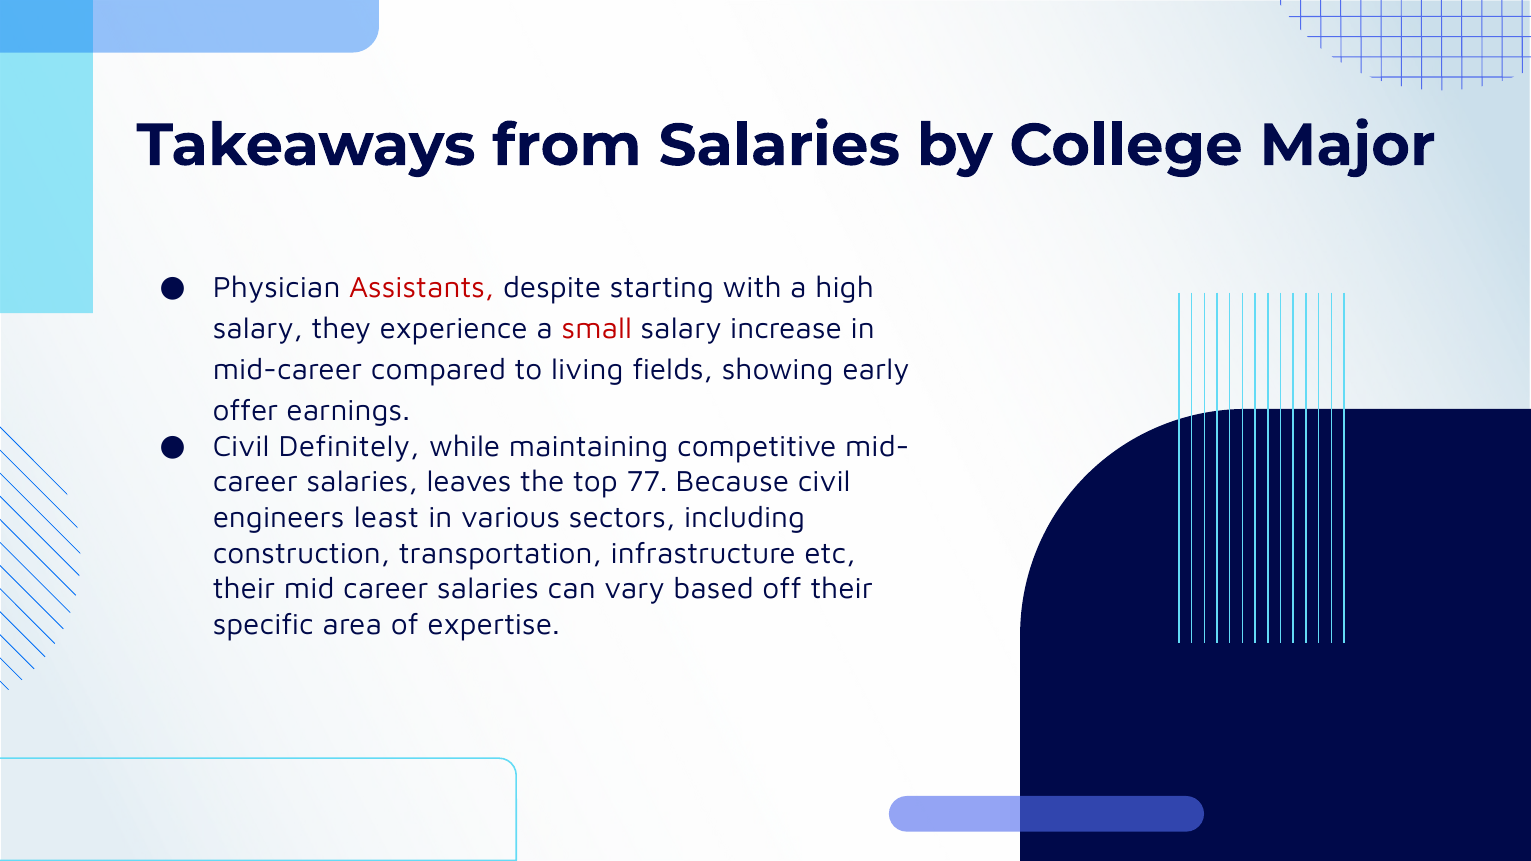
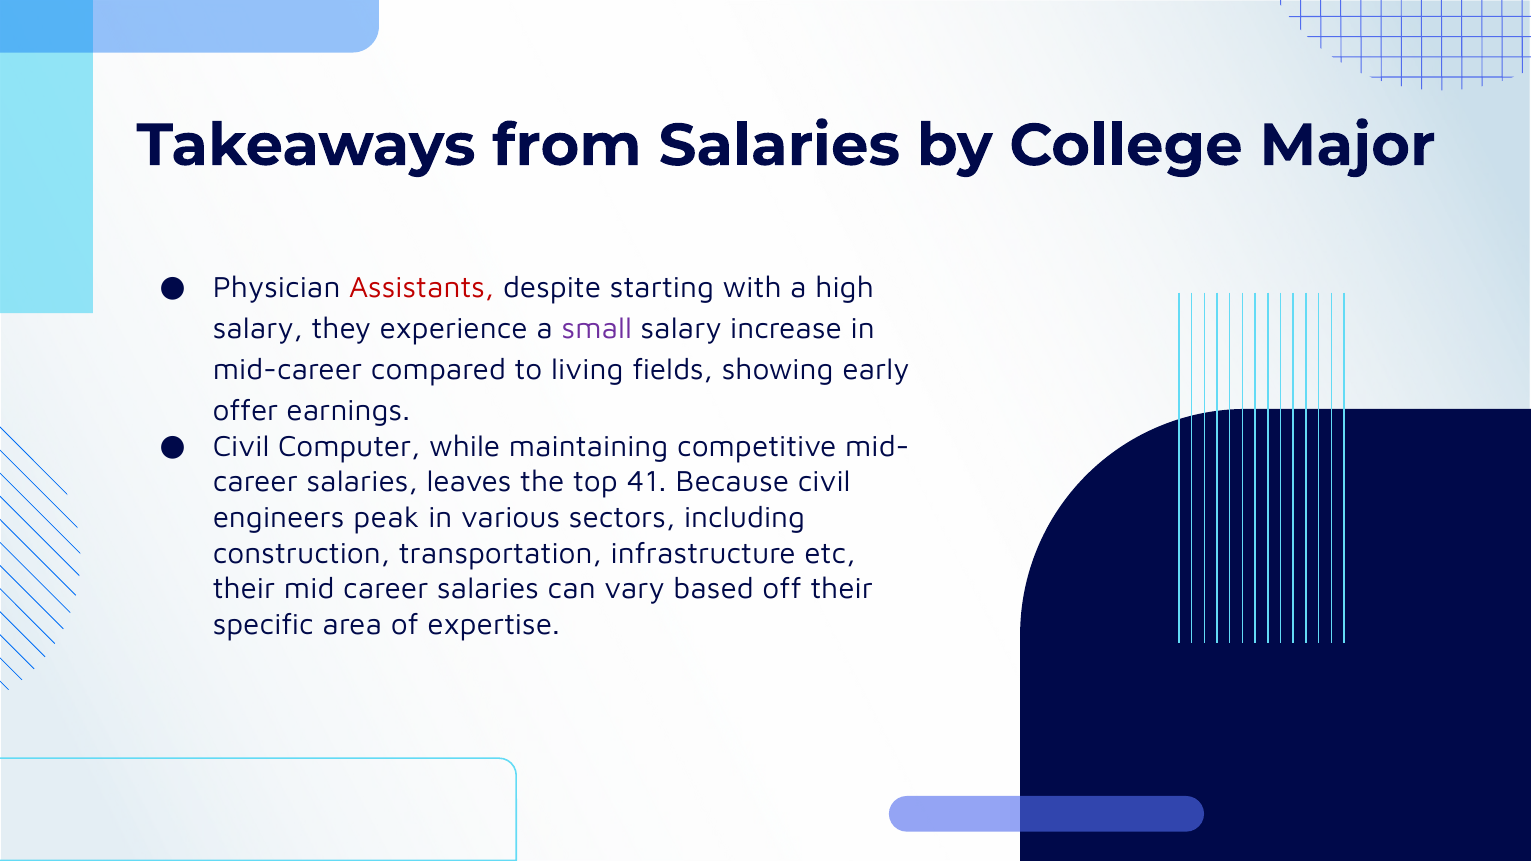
small colour: red -> purple (597, 329)
Definitely: Definitely -> Computer (349, 446)
77: 77 -> 41 (647, 482)
least: least -> peak (386, 518)
